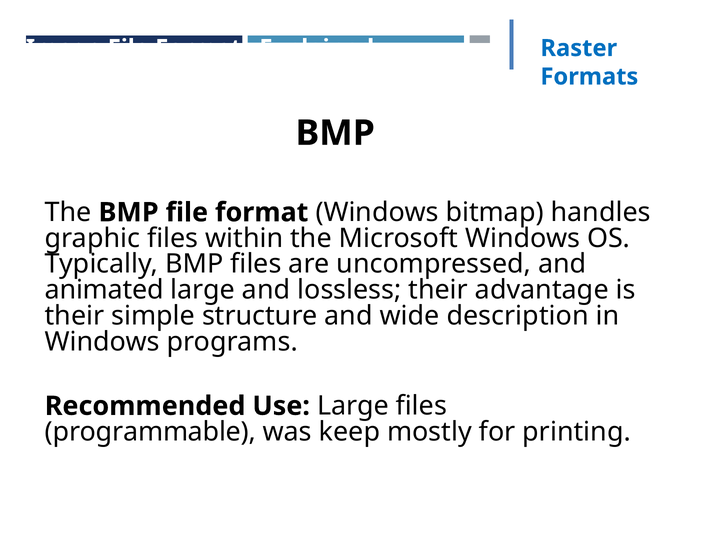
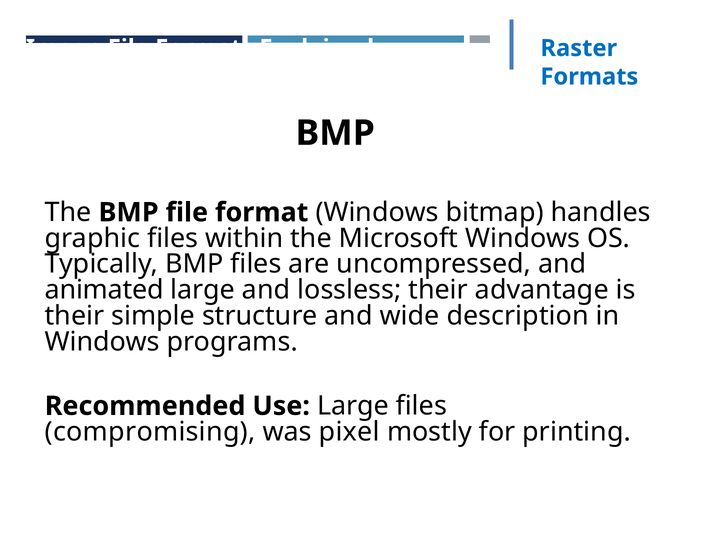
programmable: programmable -> compromising (150, 432)
keep: keep -> pixel (349, 432)
